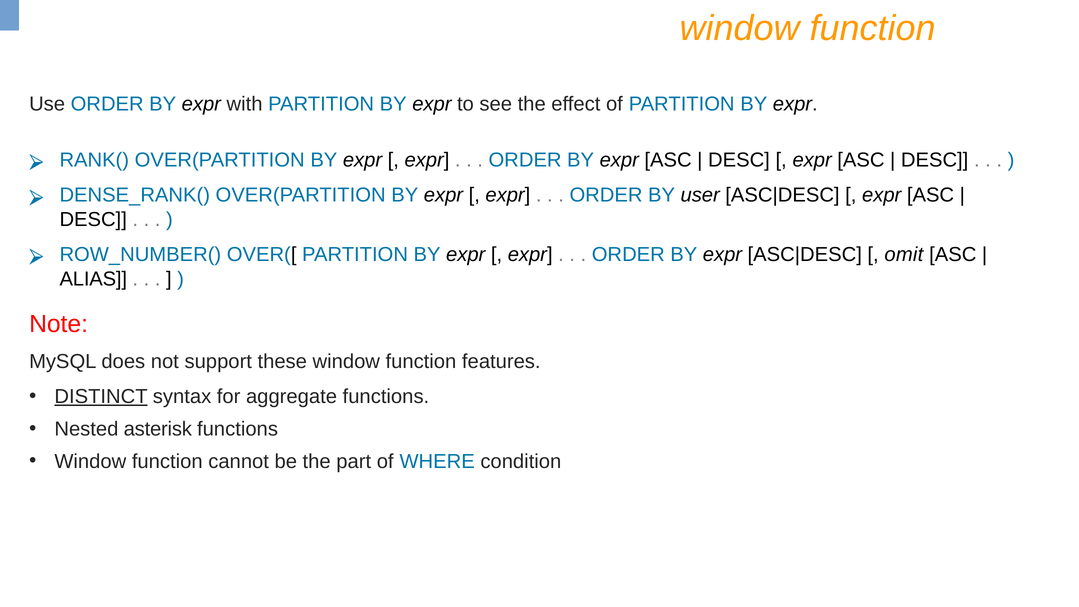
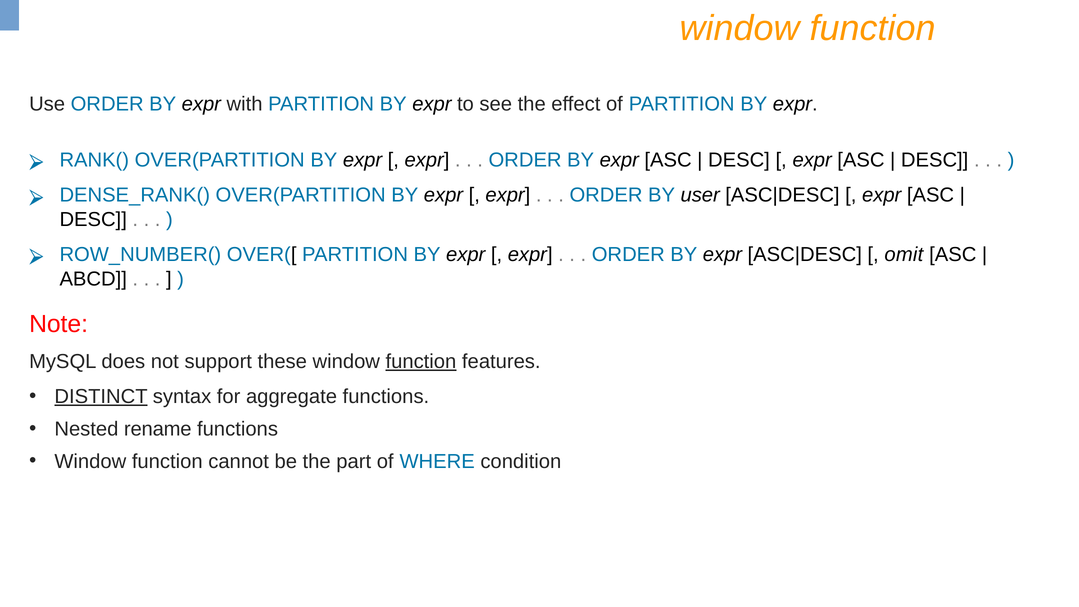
ALIAS: ALIAS -> ABCD (93, 279)
function underline: none -> present (421, 361)
asterisk: asterisk -> rename (158, 429)
